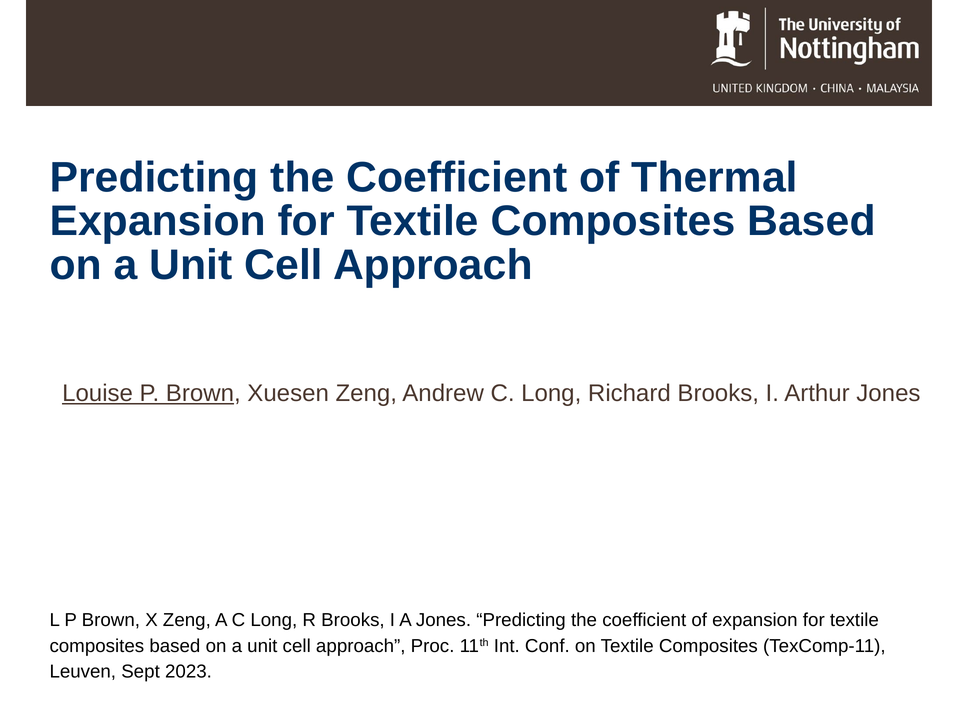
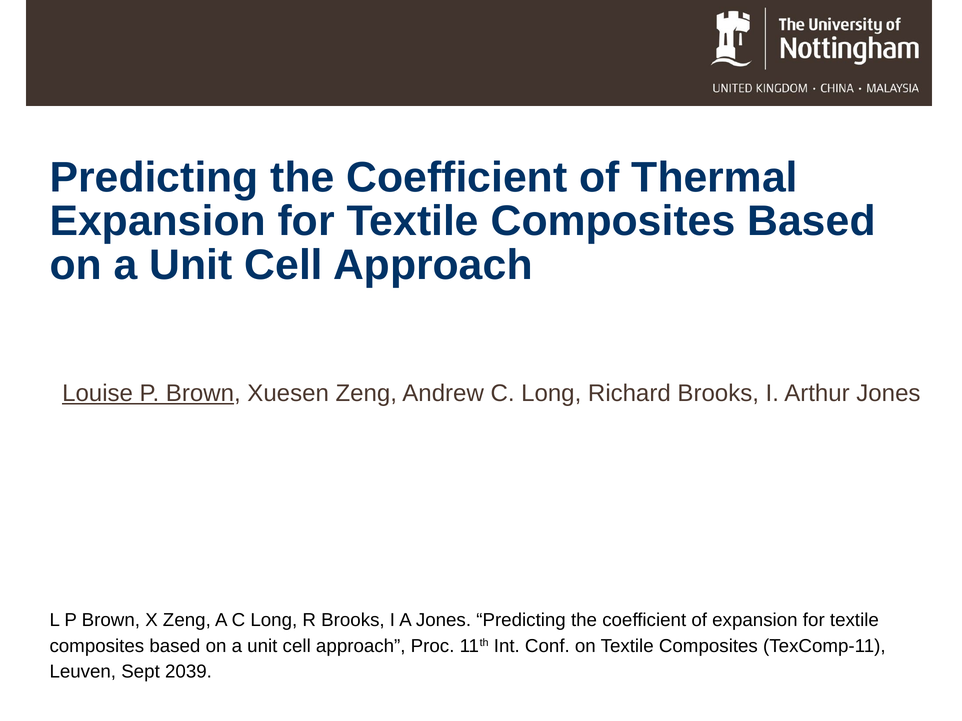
2023: 2023 -> 2039 (188, 672)
